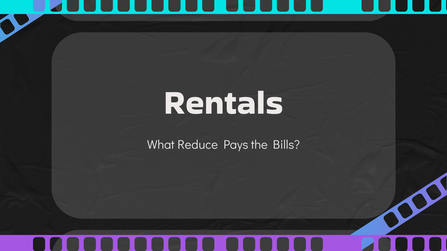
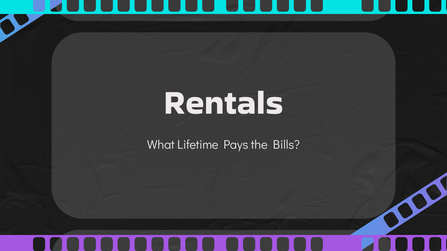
Reduce: Reduce -> Lifetime (198, 145)
